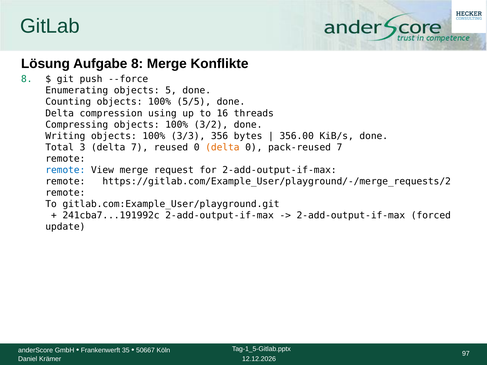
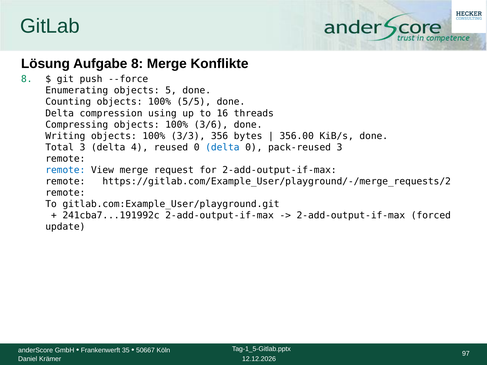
3/2: 3/2 -> 3/6 (211, 125)
delta 7: 7 -> 4 (140, 147)
delta colour: orange -> blue (222, 147)
pack-reused 7: 7 -> 3 (339, 147)
